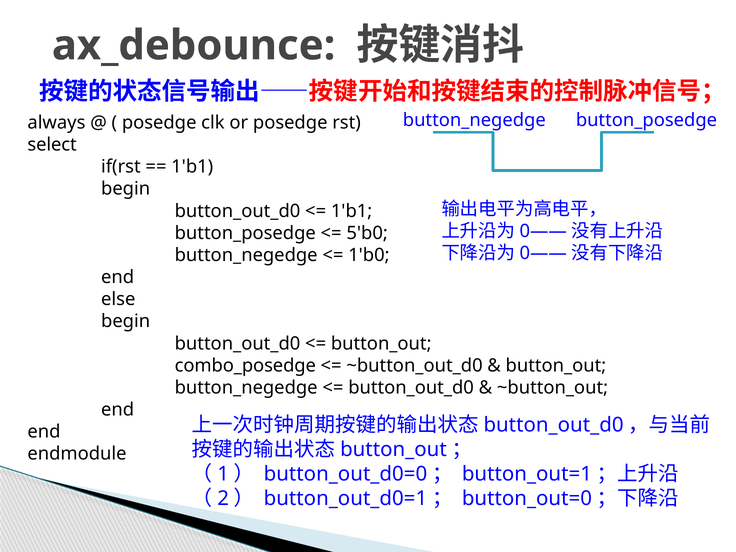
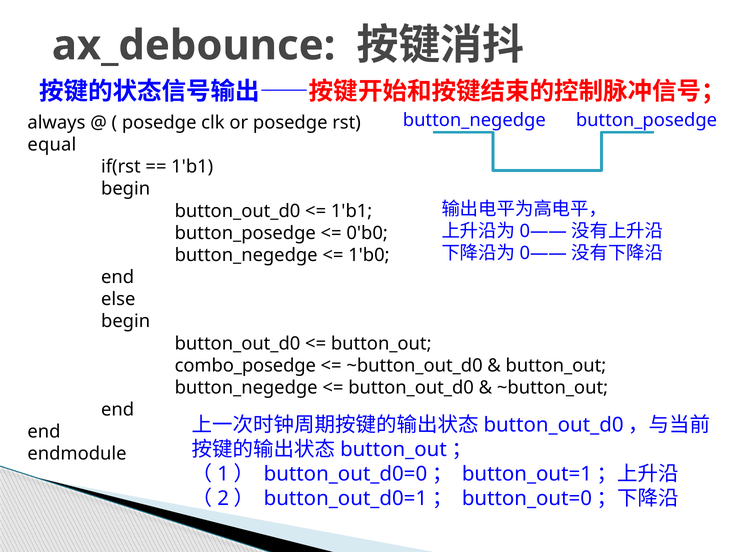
select: select -> equal (52, 145)
5'b0: 5'b0 -> 0'b0 (367, 233)
